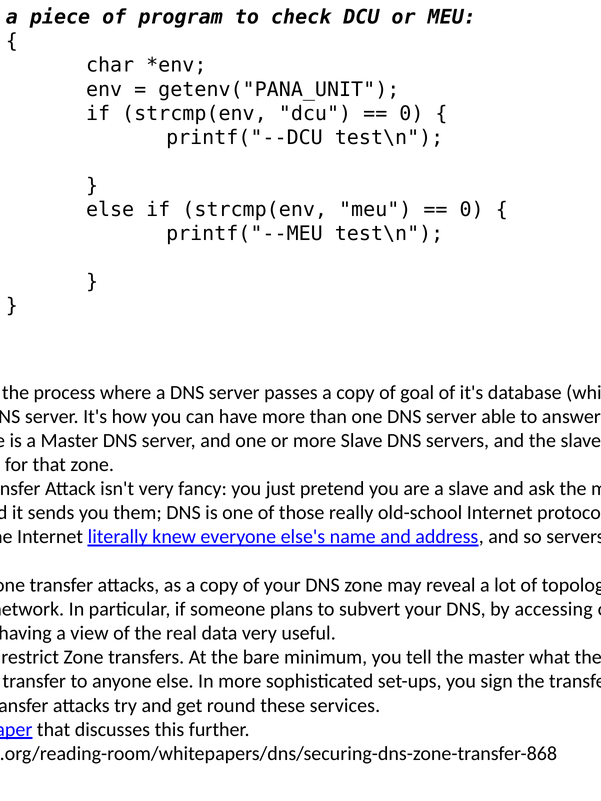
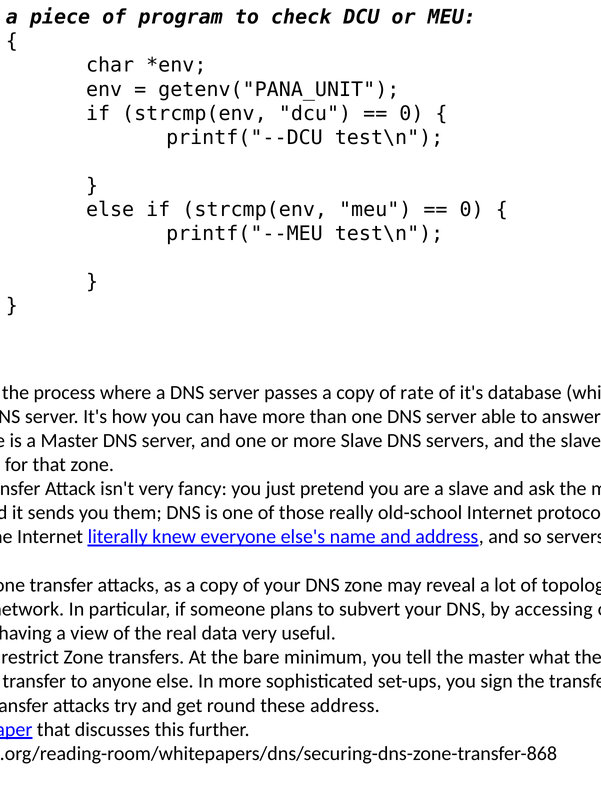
goal: goal -> rate (417, 393)
these services: services -> address (345, 706)
